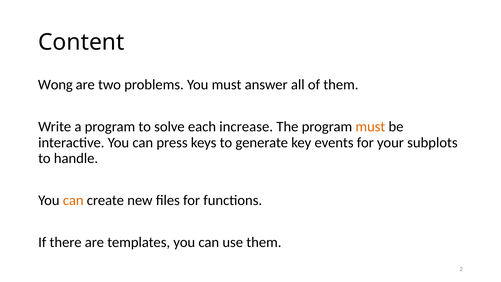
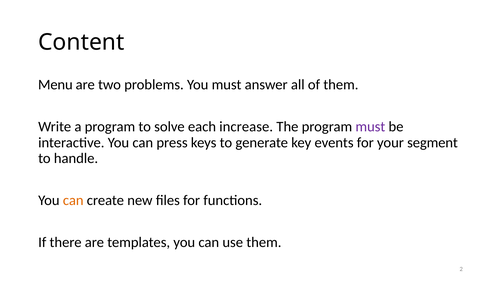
Wong: Wong -> Menu (55, 85)
must colour: orange -> purple (370, 127)
subplots: subplots -> segment (433, 143)
